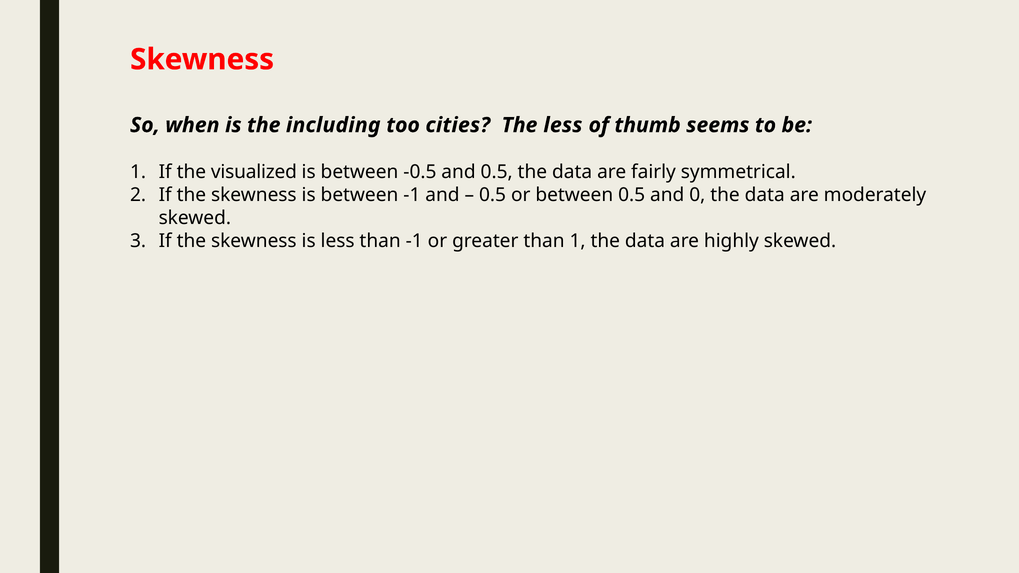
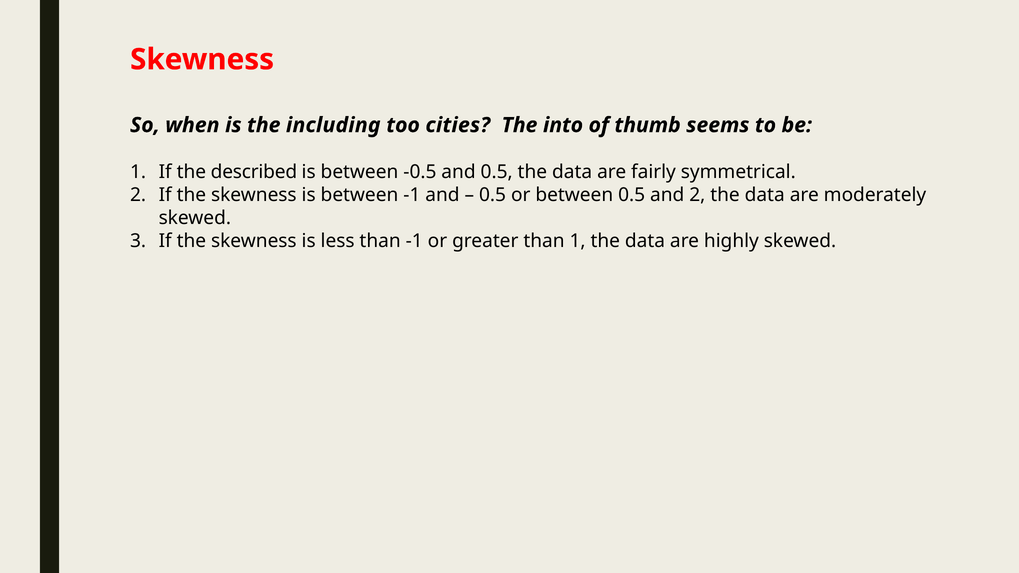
The less: less -> into (563, 125)
visualized: visualized -> described (254, 172)
and 0: 0 -> 2 (697, 195)
